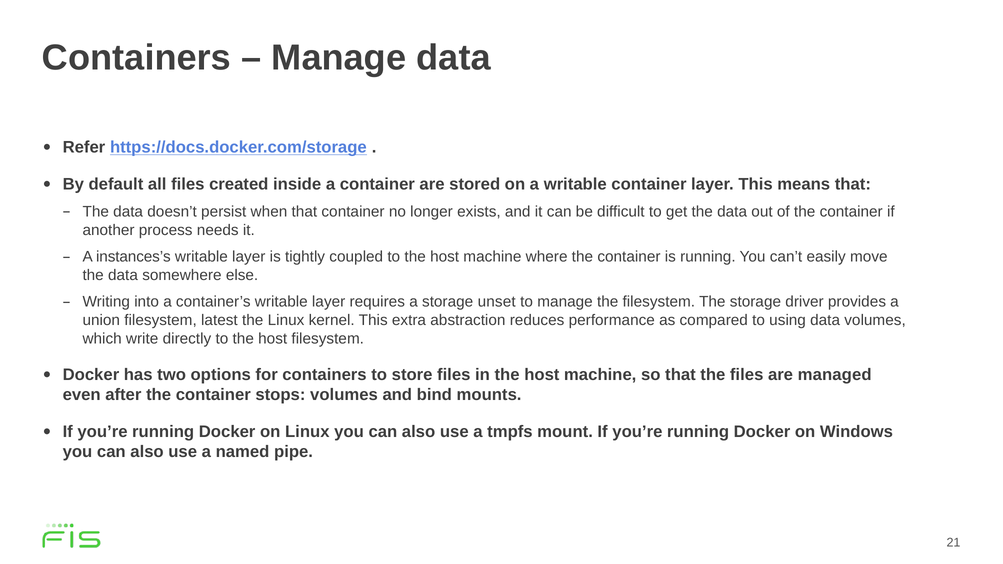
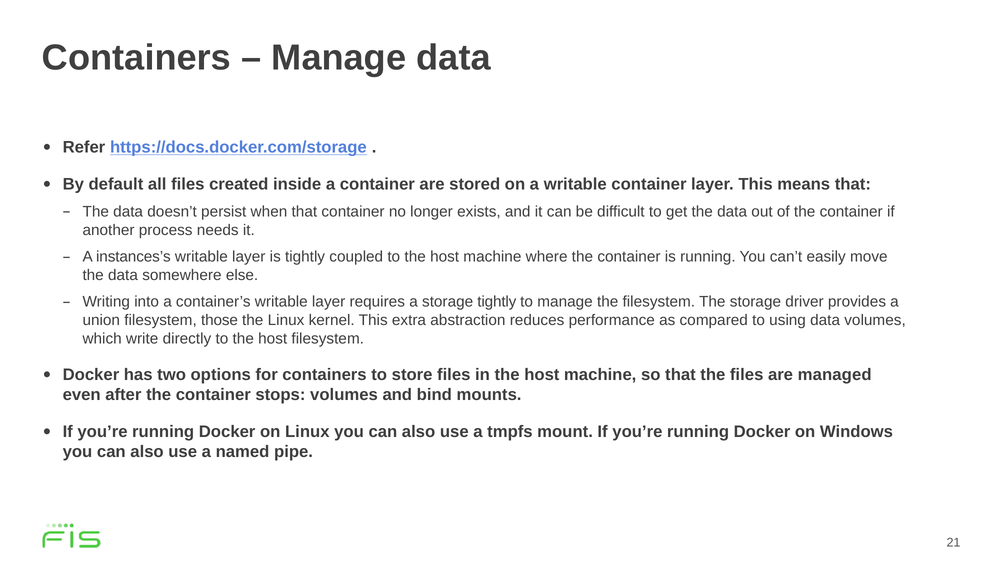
storage unset: unset -> tightly (497, 302)
latest: latest -> those (219, 320)
